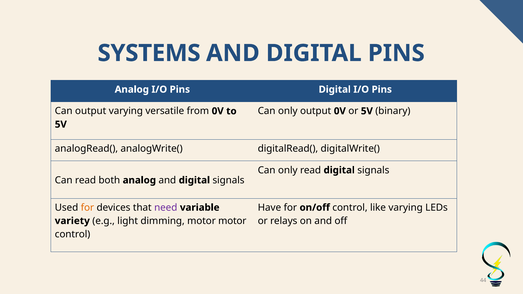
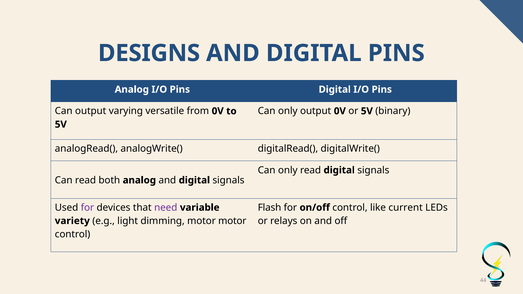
SYSTEMS: SYSTEMS -> DESIGNS (149, 53)
for colour: orange -> purple (87, 208)
Have: Have -> Flash (270, 208)
like varying: varying -> current (406, 208)
